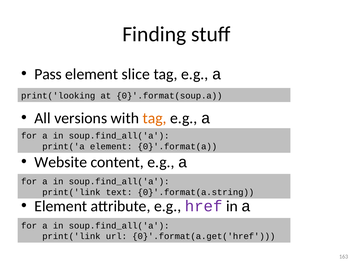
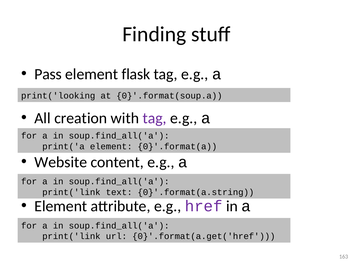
slice: slice -> flask (136, 74)
versions: versions -> creation (81, 118)
tag colour: orange -> purple (155, 118)
